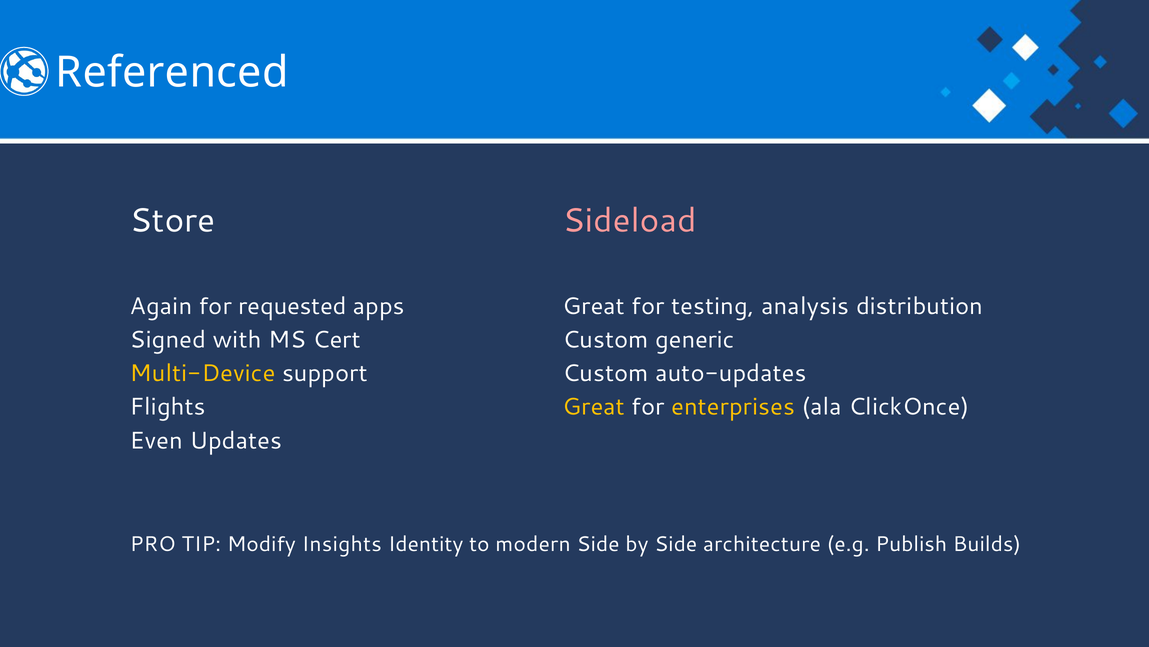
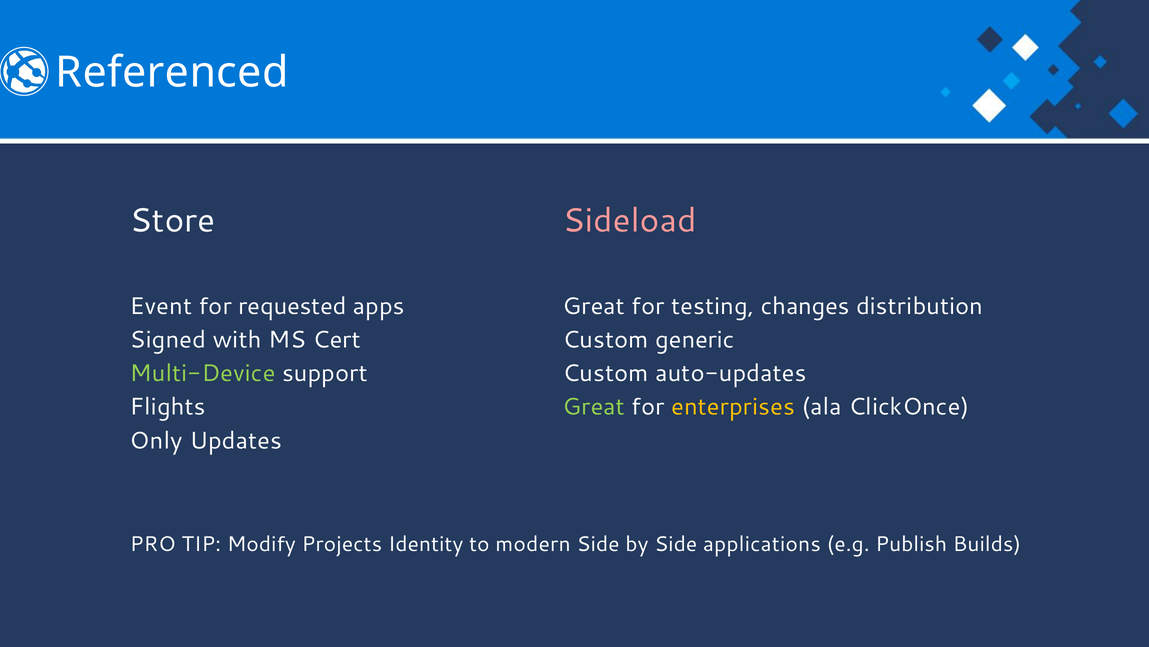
Again: Again -> Event (161, 306)
analysis: analysis -> changes (805, 306)
Multi-Device colour: yellow -> light green (203, 373)
Great colour: yellow -> light green (594, 407)
Even: Even -> Only (156, 440)
Insights: Insights -> Projects (342, 543)
architecture: architecture -> applications (762, 543)
